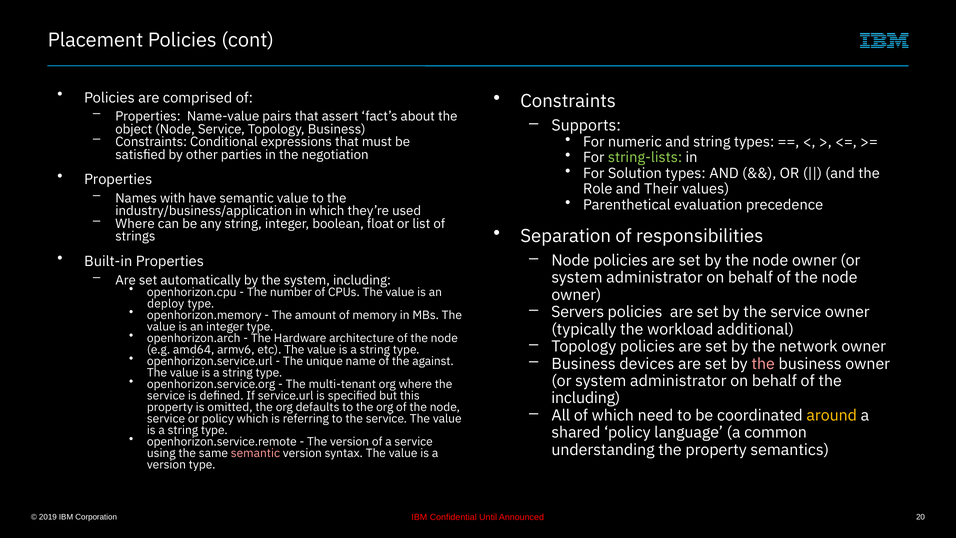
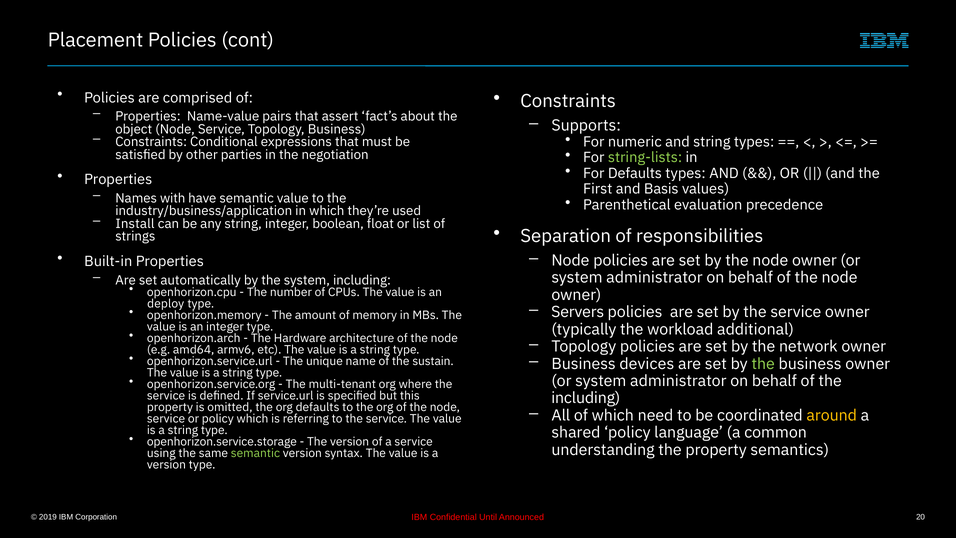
For Solution: Solution -> Defaults (635, 173)
Role: Role -> First (598, 189)
Their: Their -> Basis (661, 189)
Where: Where -> Install (135, 224)
against: against -> sustain (433, 361)
the colour: pink -> light green (763, 364)
openhorizon.service.remote: openhorizon.service.remote -> openhorizon.service.storage (222, 442)
semantic colour: pink -> light green (255, 453)
